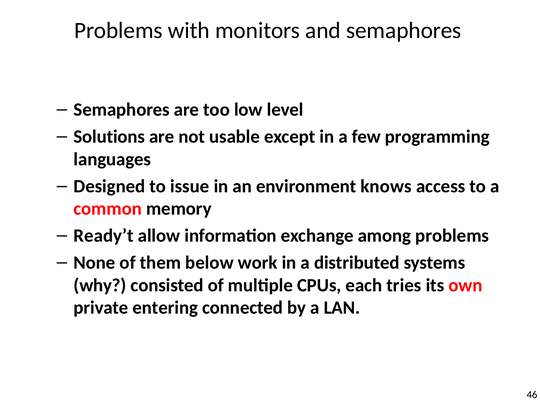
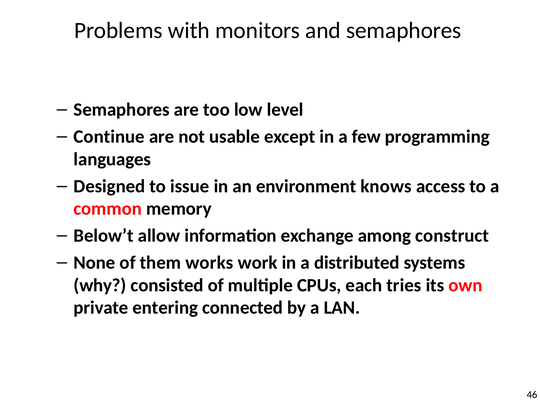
Solutions: Solutions -> Continue (109, 137)
Ready’t: Ready’t -> Below’t (104, 236)
among problems: problems -> construct (452, 236)
below: below -> works (209, 263)
